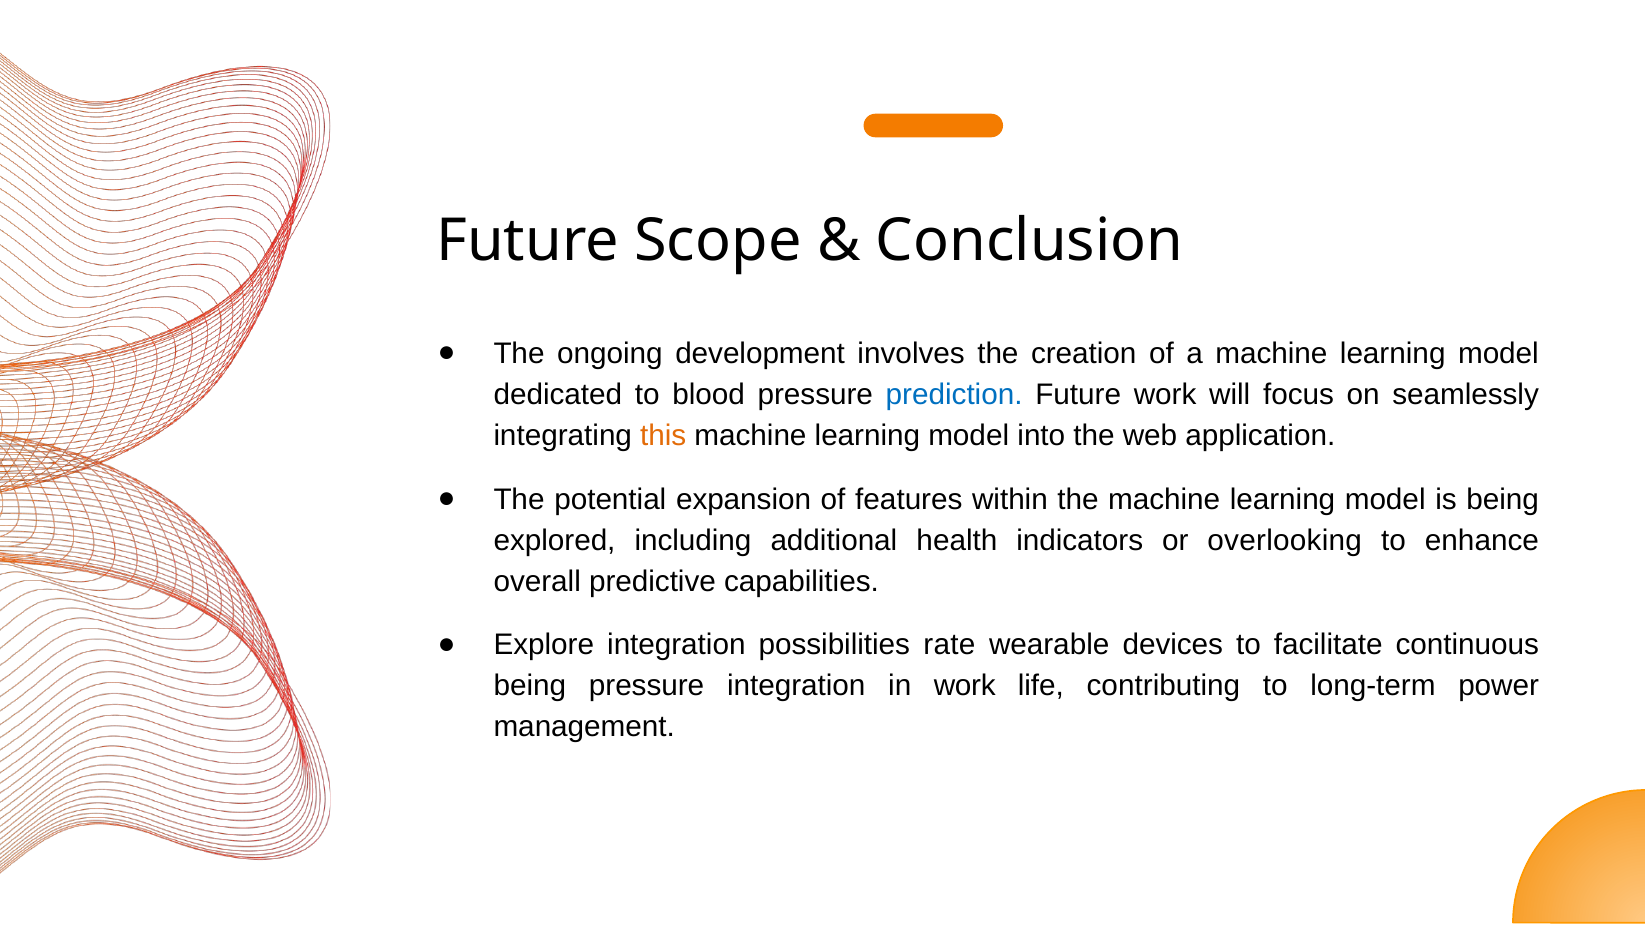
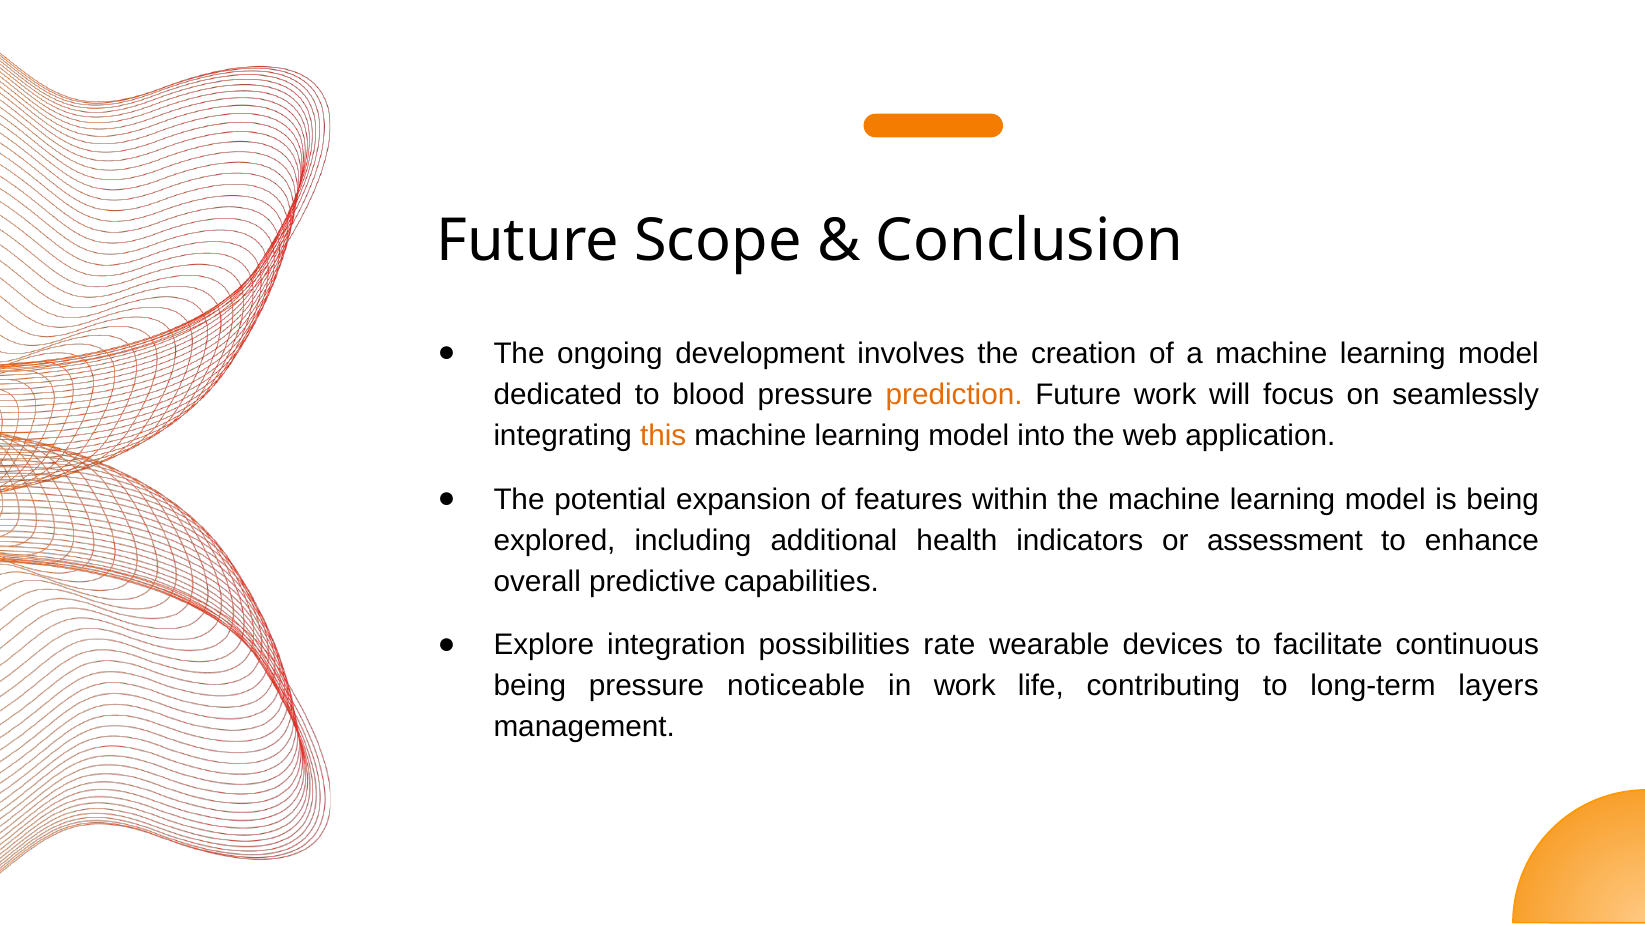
prediction colour: blue -> orange (954, 395)
overlooking: overlooking -> assessment (1285, 541)
pressure integration: integration -> noticeable (796, 686)
power: power -> layers (1498, 686)
